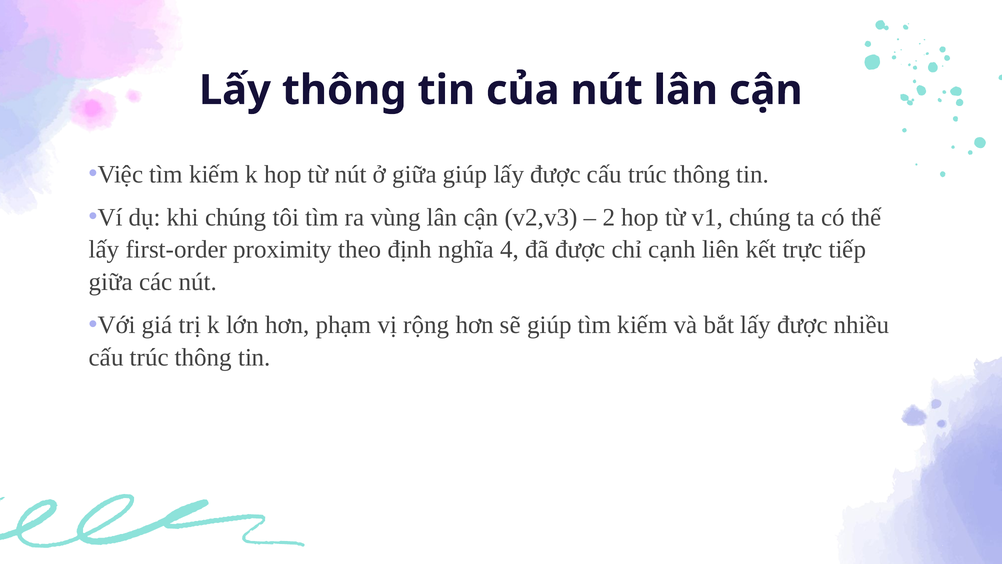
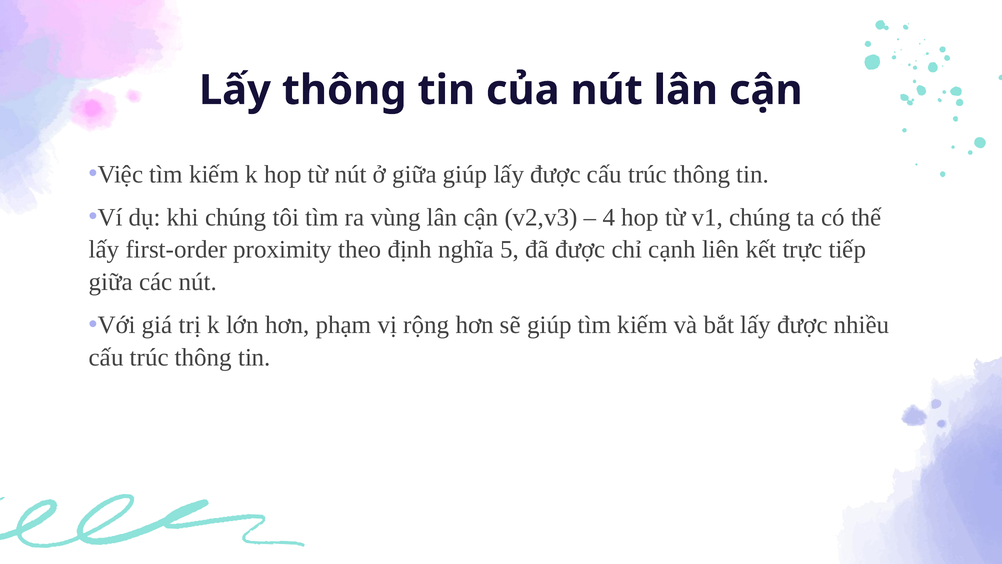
2: 2 -> 4 (609, 217)
4: 4 -> 5 (510, 250)
